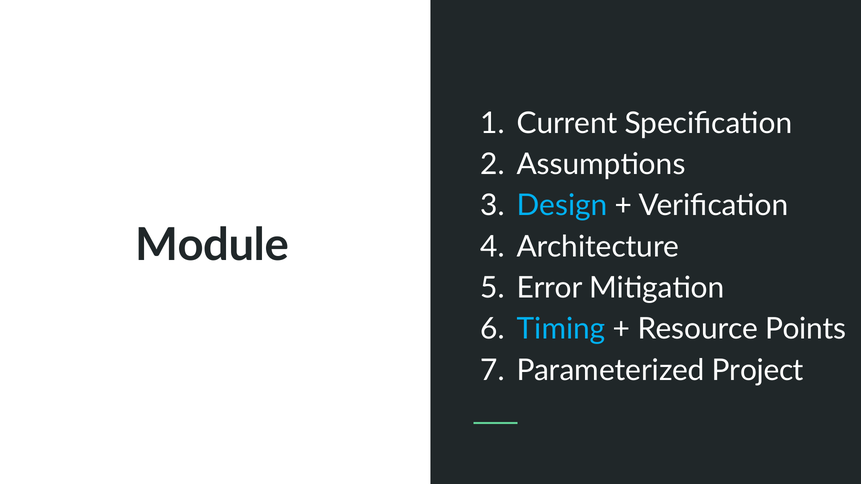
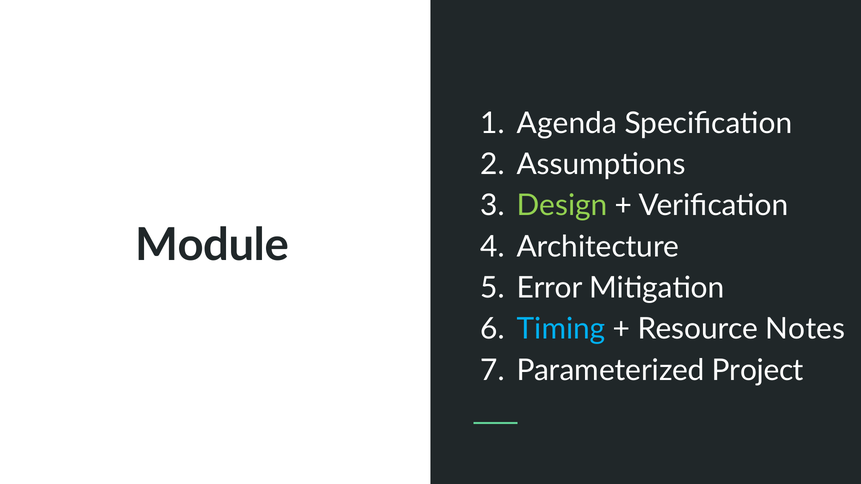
Current: Current -> Agenda (567, 123)
Design colour: light blue -> light green (562, 206)
Points: Points -> Notes (805, 329)
